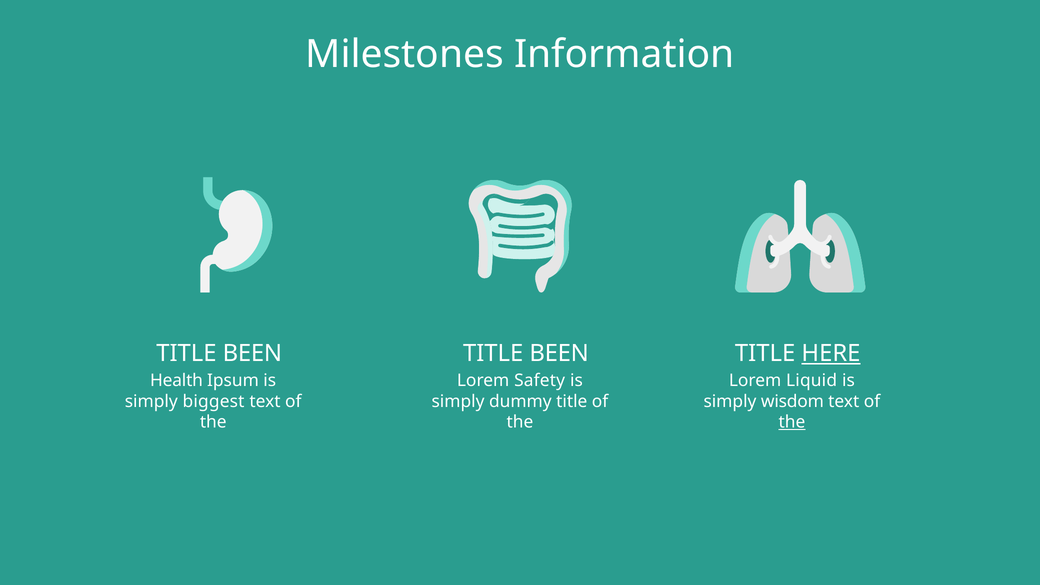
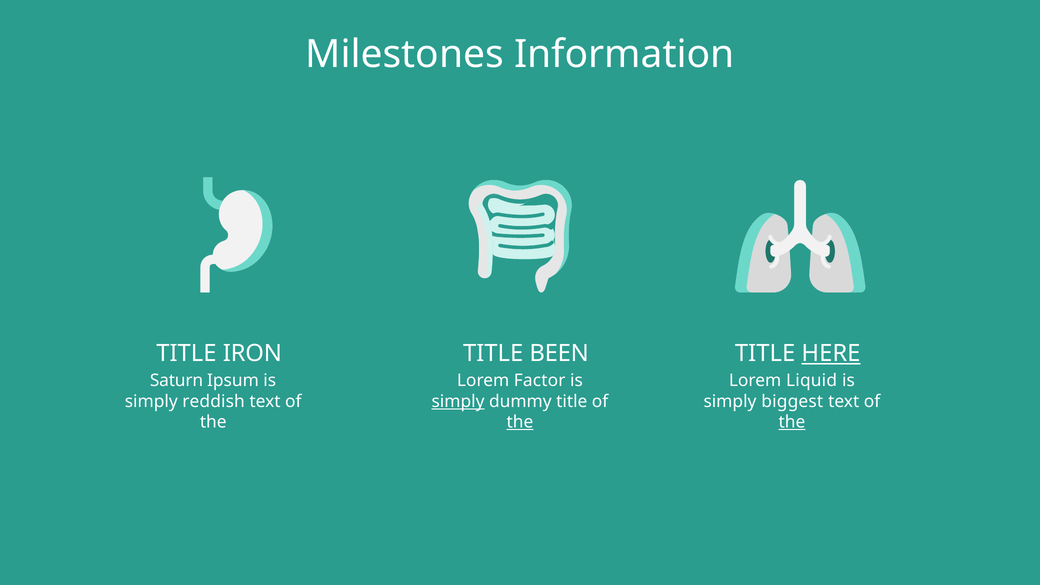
BEEN: BEEN -> IRON (252, 353)
Health: Health -> Saturn (176, 381)
Safety: Safety -> Factor (540, 381)
biggest: biggest -> reddish (214, 401)
simply underline: none -> present (458, 401)
wisdom: wisdom -> biggest (792, 401)
the underline: none -> present (520, 422)
